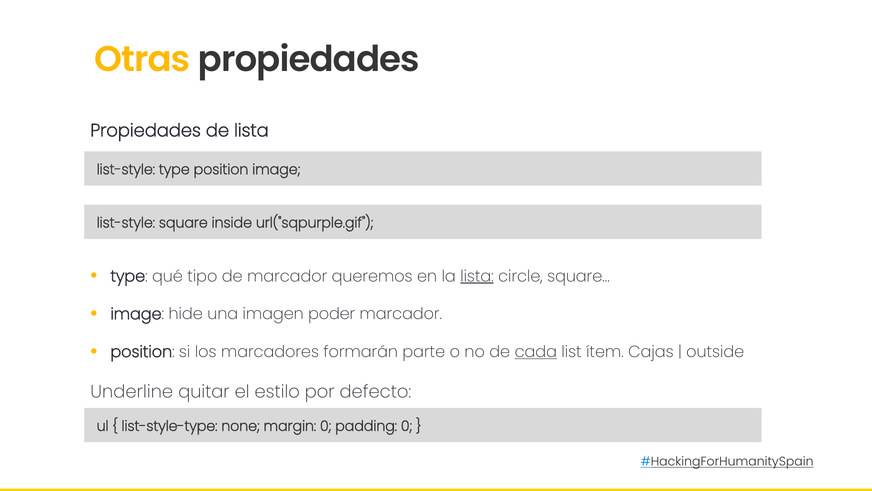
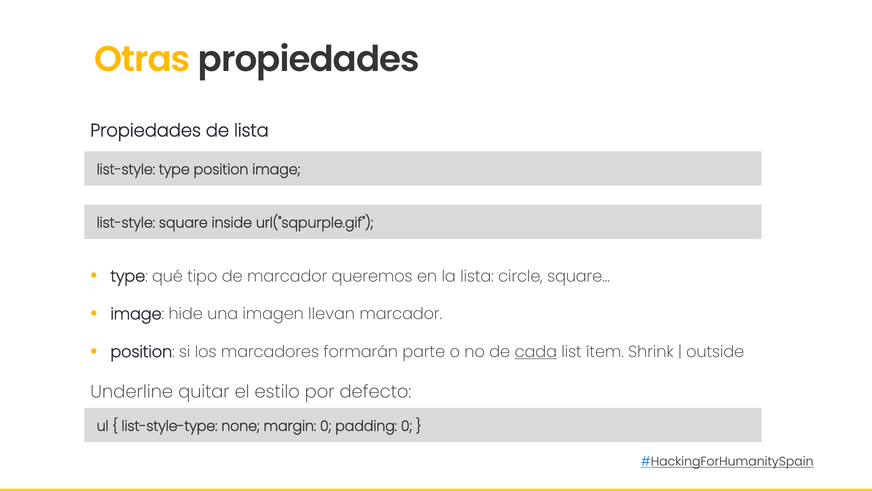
lista underline: present -> none (477, 276)
poder: poder -> llevan (332, 314)
Cajas: Cajas -> Shrink (651, 351)
